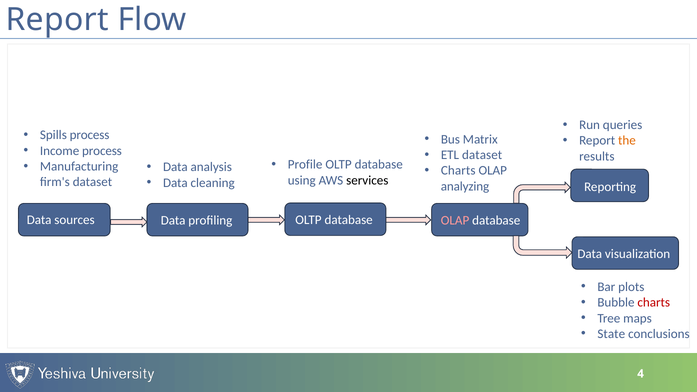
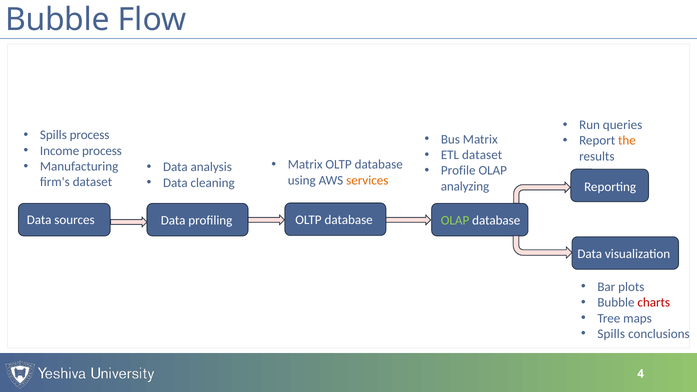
Report: Report -> Bubble (58, 20)
Profile: Profile -> Matrix (305, 165)
Charts: Charts -> Profile (458, 171)
services colour: black -> orange (367, 180)
OLAP colour: pink -> light green (455, 220)
State: State -> Spills (611, 334)
